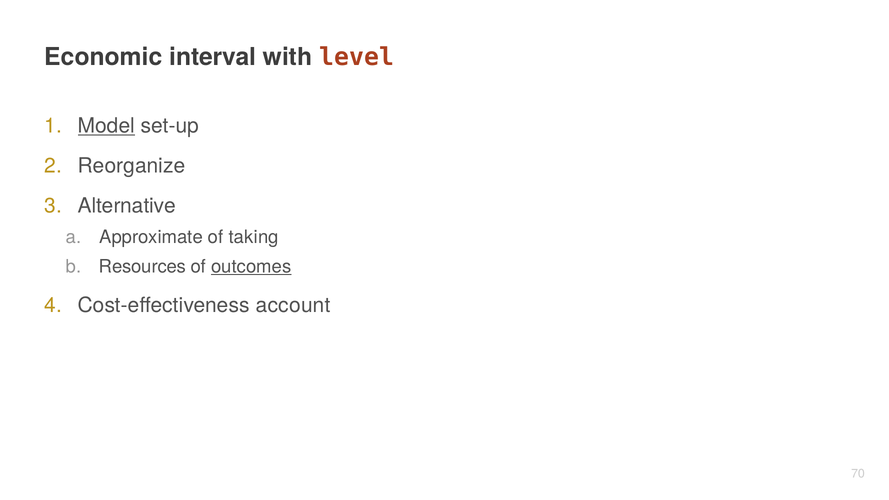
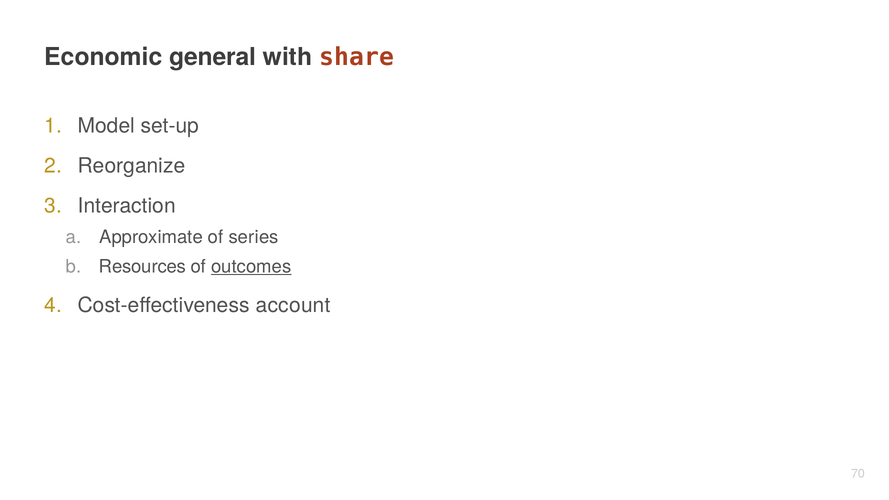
interval: interval -> general (213, 57)
level: level -> share (357, 57)
Model underline: present -> none (106, 126)
Alternative: Alternative -> Interaction (127, 206)
taking: taking -> series (254, 237)
